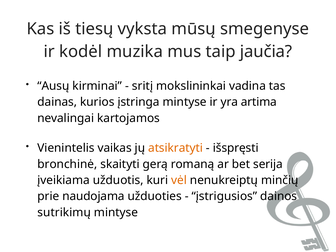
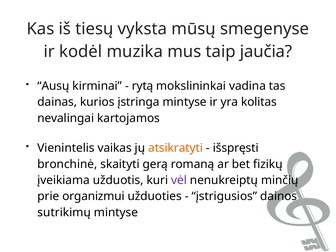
sritį: sritį -> rytą (143, 86)
artima: artima -> kolitas (259, 102)
serija: serija -> fizikų (268, 164)
vėl colour: orange -> purple (179, 180)
naudojama: naudojama -> organizmui (93, 196)
